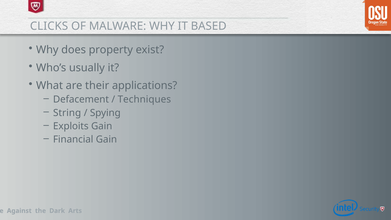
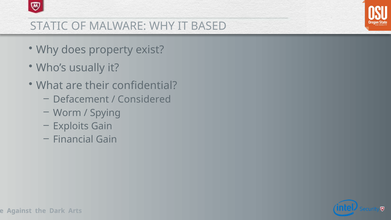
CLICKS: CLICKS -> STATIC (49, 26)
applications: applications -> confidential (145, 85)
Techniques: Techniques -> Considered (144, 99)
String: String -> Worm (67, 113)
